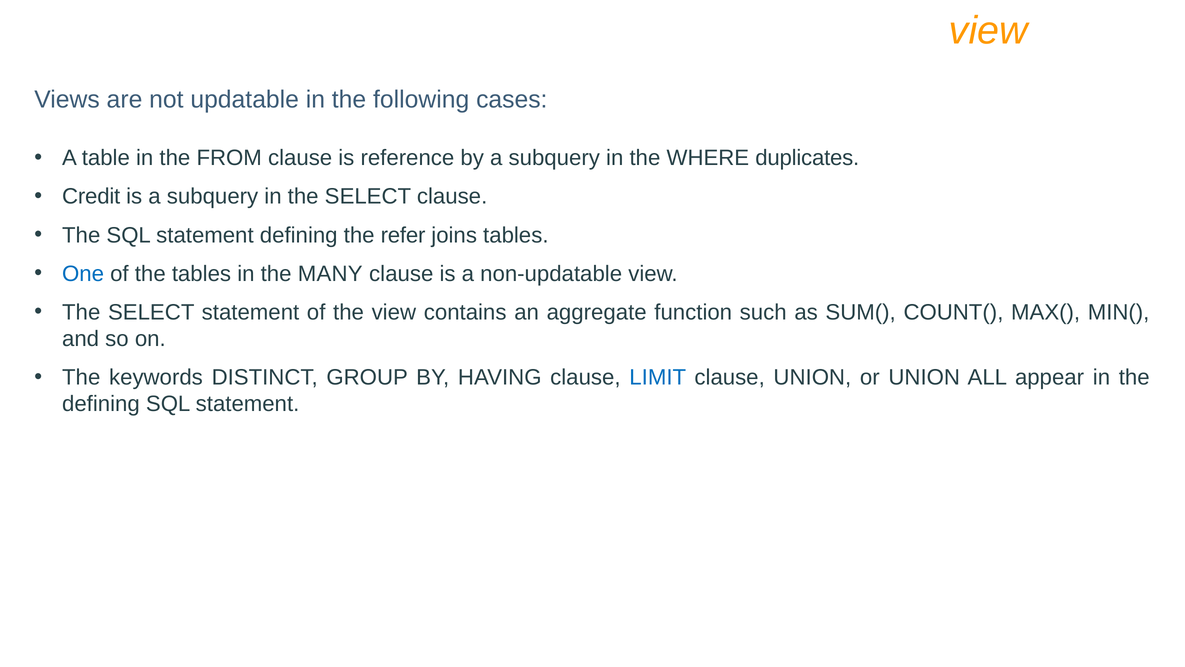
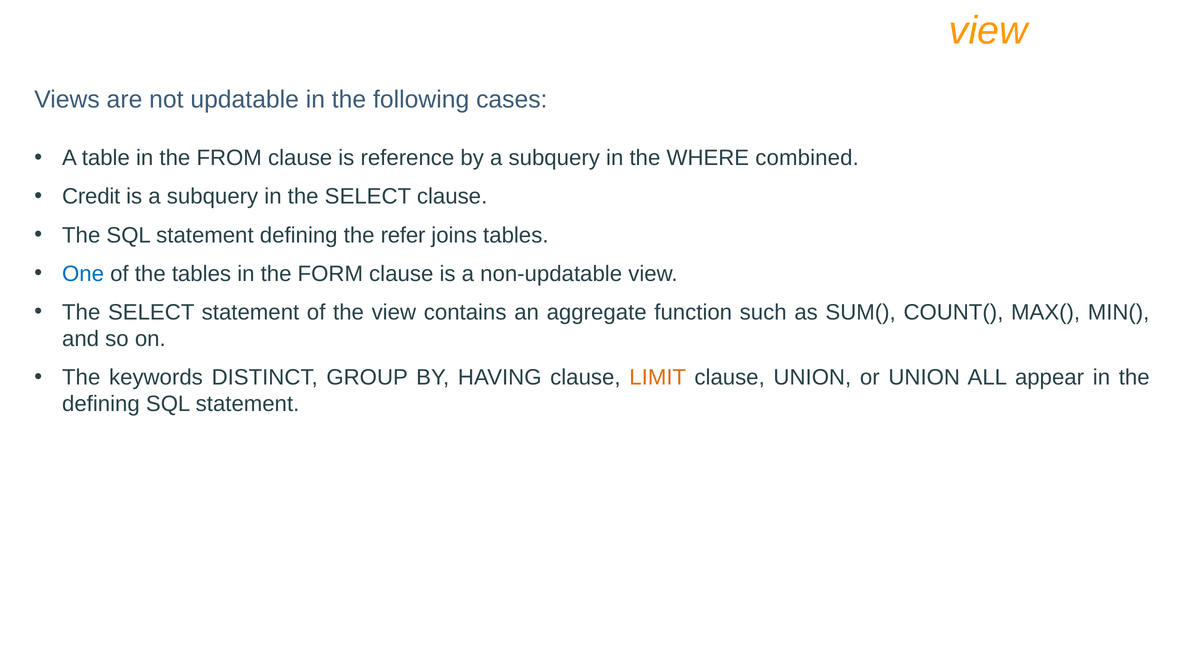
duplicates: duplicates -> combined (807, 158)
MANY: MANY -> FORM (330, 273)
LIMIT colour: blue -> orange (658, 377)
